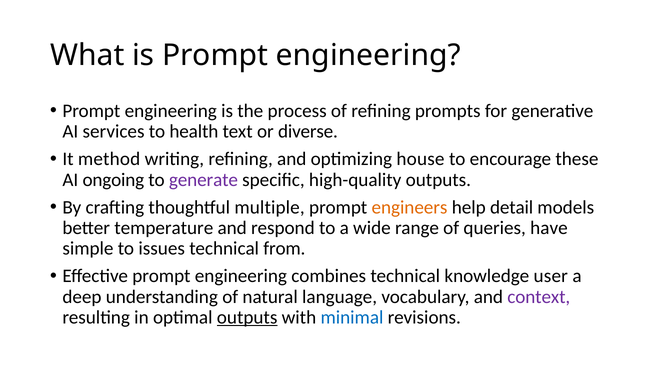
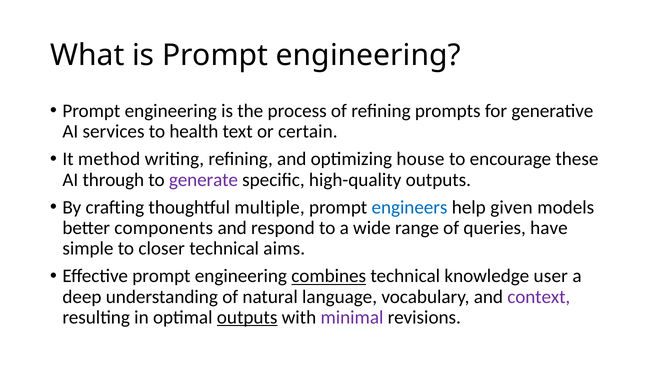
diverse: diverse -> certain (308, 132)
ongoing: ongoing -> through (113, 180)
engineers colour: orange -> blue (410, 208)
detail: detail -> given (511, 208)
temperature: temperature -> components (164, 228)
issues: issues -> closer (162, 249)
from: from -> aims (284, 249)
combines underline: none -> present (329, 277)
minimal colour: blue -> purple (352, 318)
